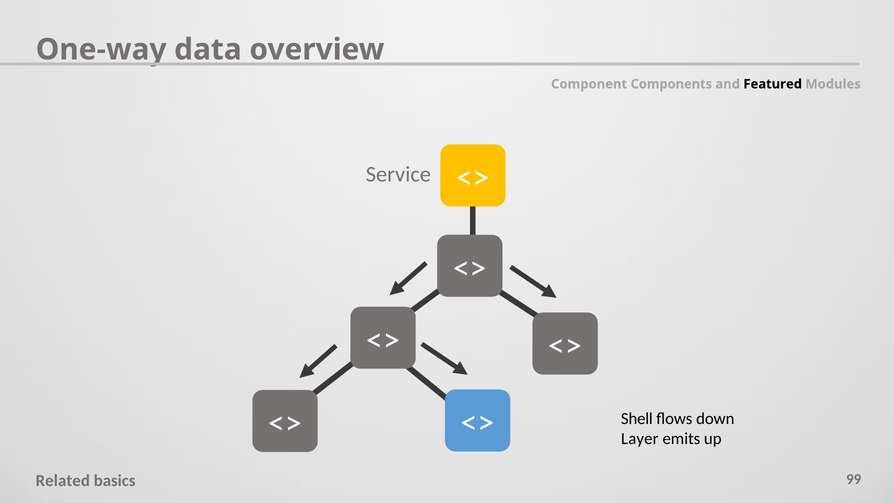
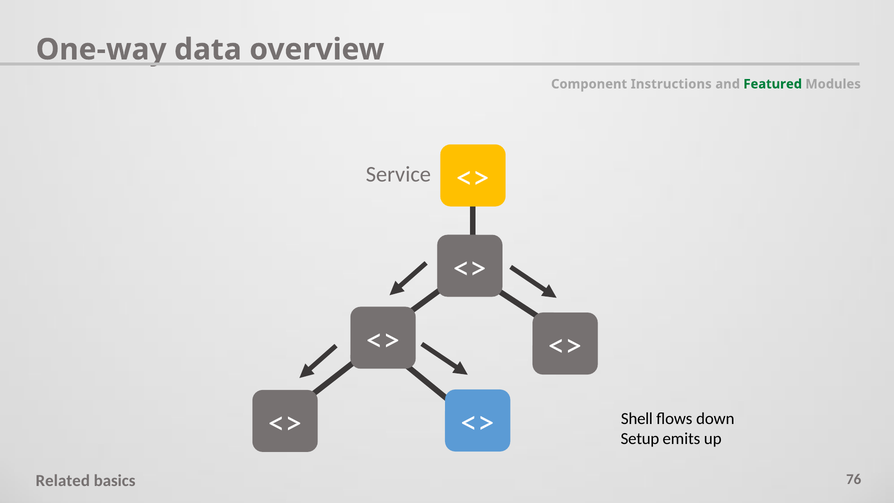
Components: Components -> Instructions (671, 84)
Featured colour: black -> green (773, 84)
Layer: Layer -> Setup (640, 439)
99: 99 -> 76 (854, 479)
